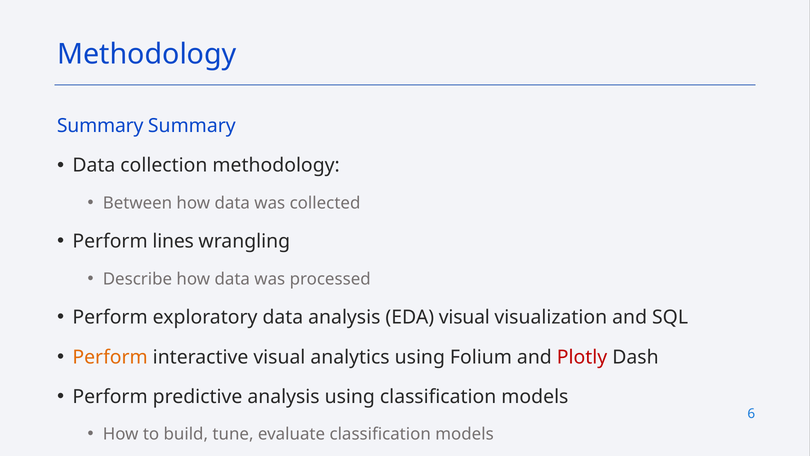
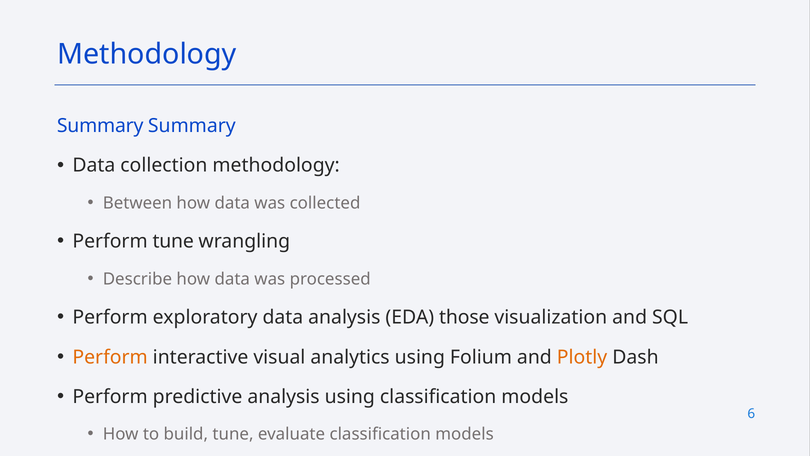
Perform lines: lines -> tune (173, 241)
EDA visual: visual -> those (464, 317)
Plotly colour: red -> orange (582, 357)
